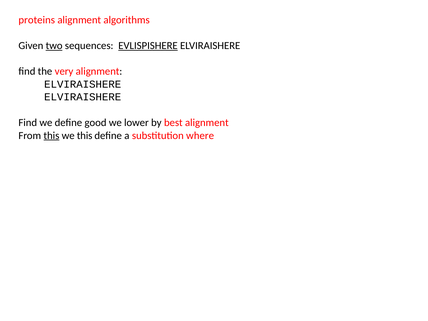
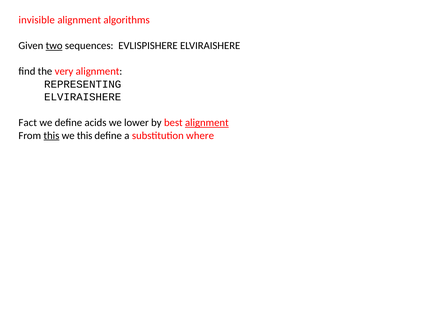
proteins: proteins -> invisible (37, 20)
EVLISPISHERE underline: present -> none (148, 46)
ELVIRAISHERE: ELVIRAISHERE -> REPRESENTING (83, 84)
Find: Find -> Fact (28, 123)
good: good -> acids (96, 123)
alignment underline: none -> present (207, 123)
